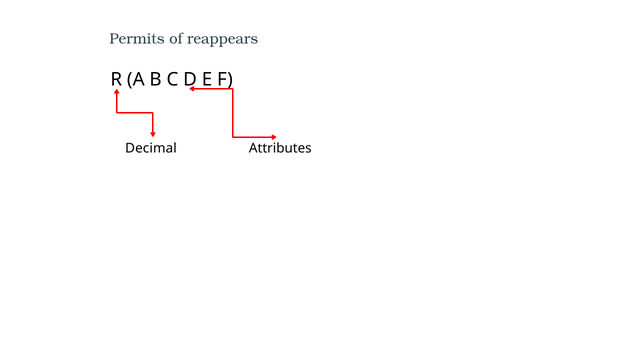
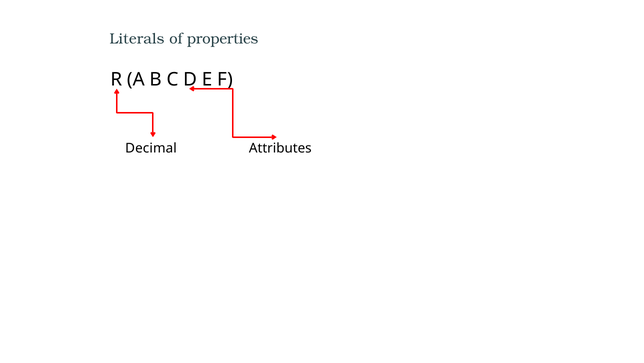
Permits: Permits -> Literals (137, 39)
reappears: reappears -> properties (223, 39)
